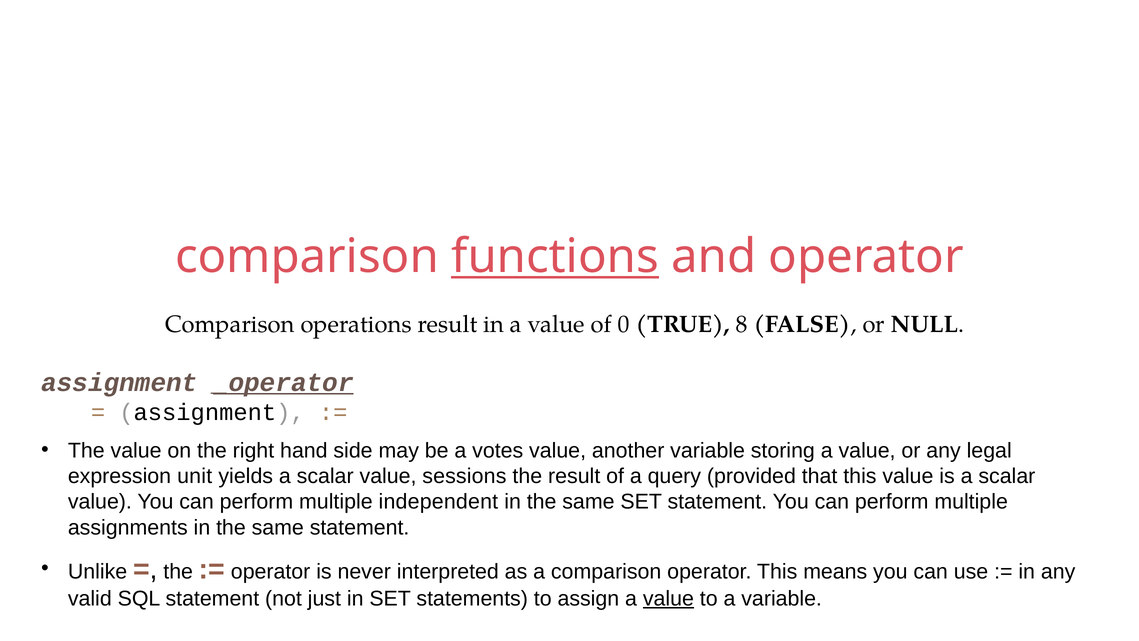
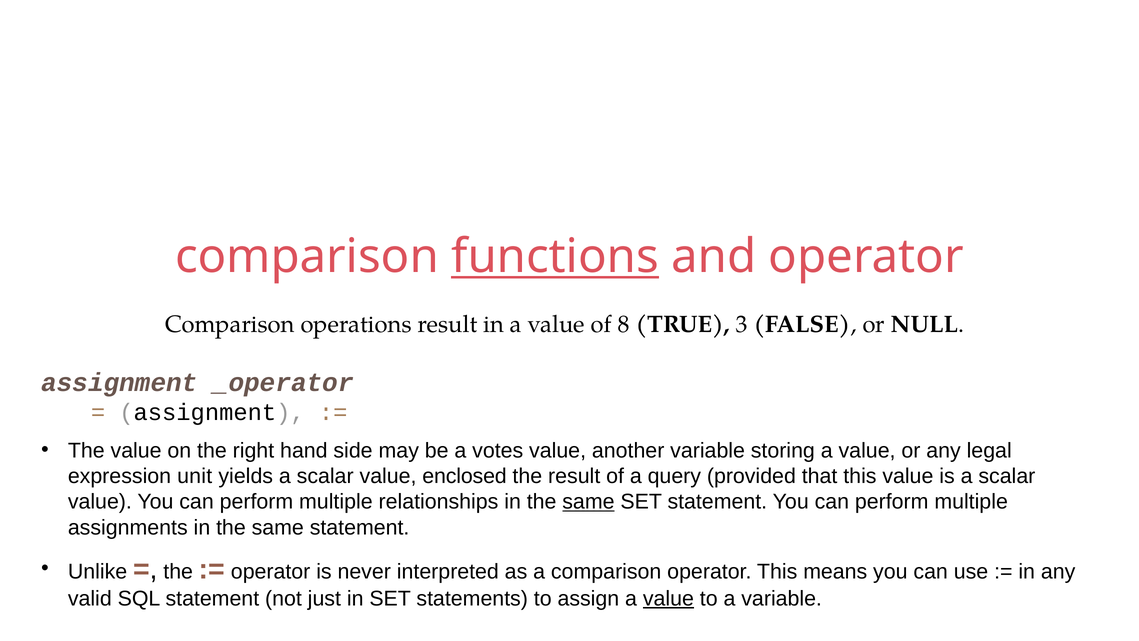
0: 0 -> 8 (624, 324)
8: 8 -> 3 (742, 324)
_operator underline: present -> none (283, 382)
sessions: sessions -> enclosed (465, 476)
independent: independent -> relationships (438, 502)
same underline: none -> present (588, 502)
